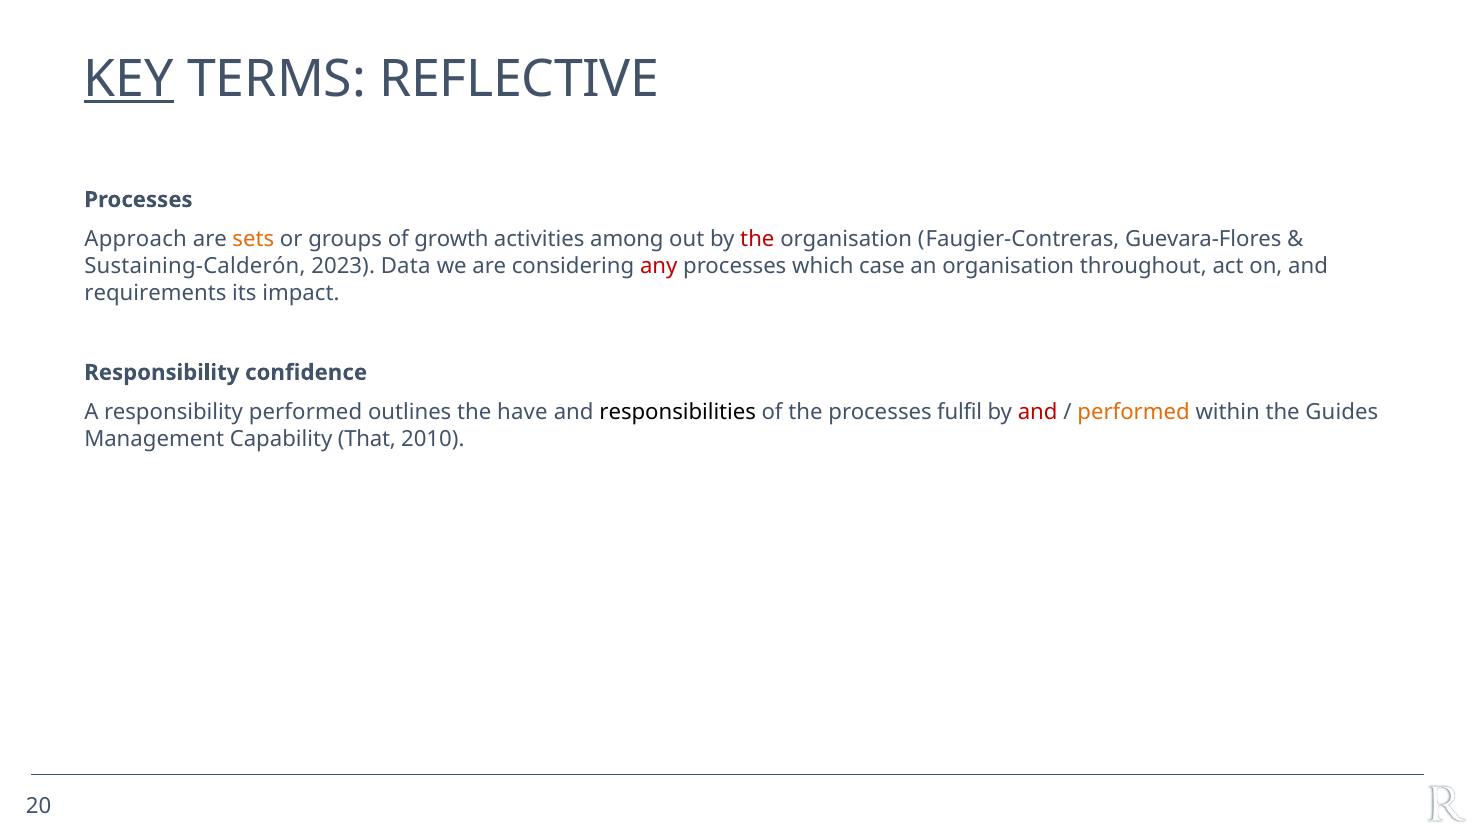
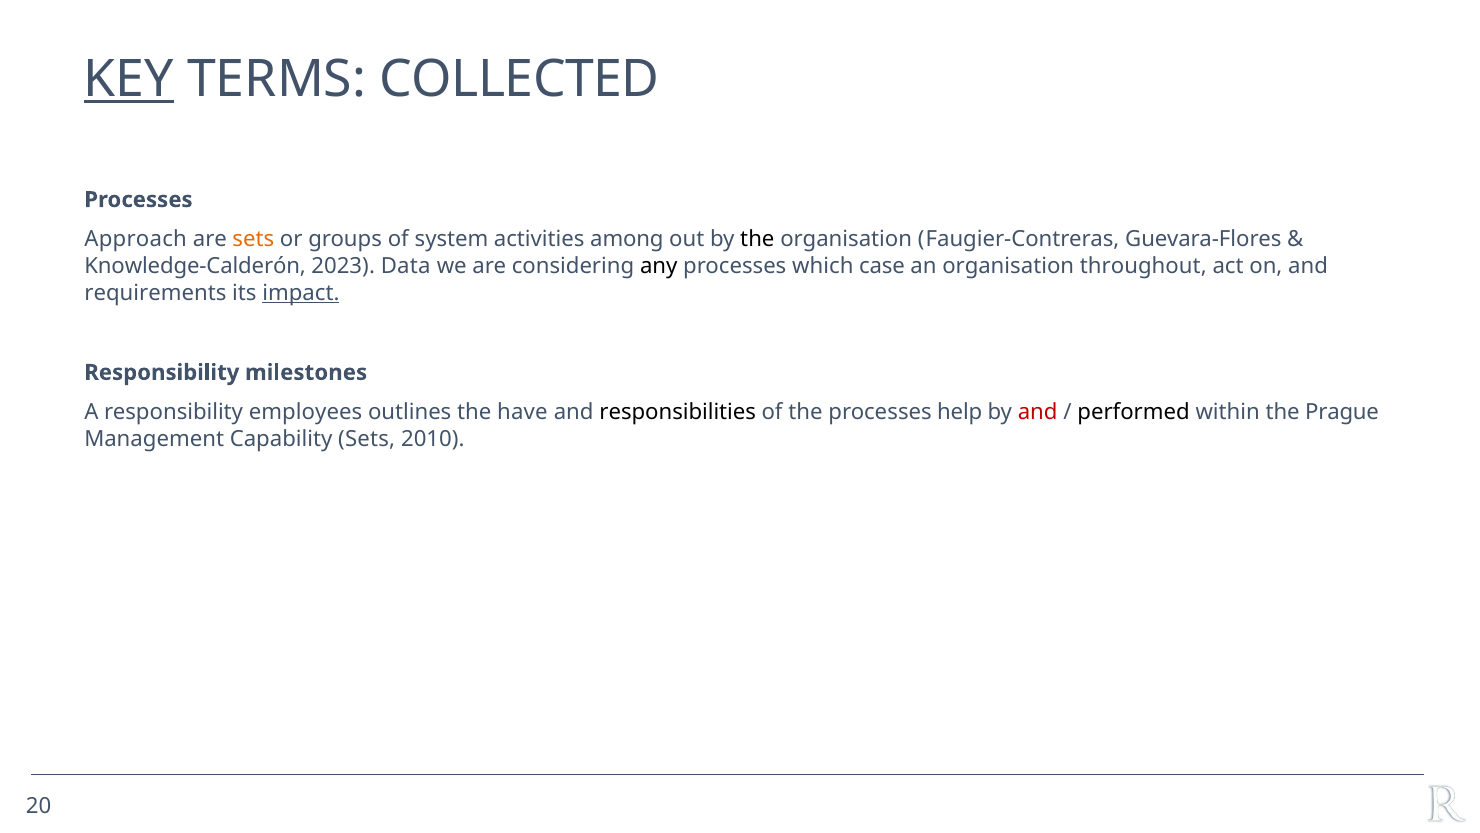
REFLECTIVE: REFLECTIVE -> COLLECTED (519, 79)
growth: growth -> system (451, 239)
the colour: red -> black (757, 239)
Sustaining-Calderón: Sustaining-Calderón -> Knowledge-Calderón (195, 266)
any colour: red -> black (659, 266)
impact underline: none -> present (301, 293)
confidence: confidence -> milestones (306, 372)
responsibility performed: performed -> employees (306, 412)
fulfil: fulfil -> help (960, 412)
performed colour: orange -> black (1134, 412)
Guides: Guides -> Prague (1342, 412)
Capability That: That -> Sets (367, 439)
